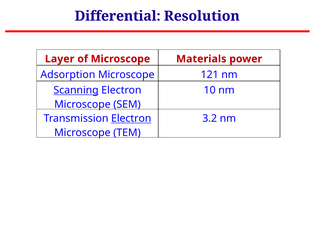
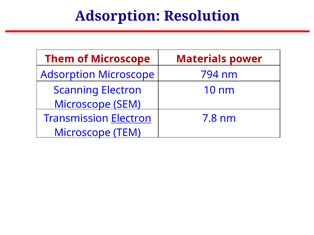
Differential: Differential -> Adsorption (118, 16)
Layer: Layer -> Them (60, 59)
121: 121 -> 794 (210, 75)
Scanning underline: present -> none (76, 90)
3.2: 3.2 -> 7.8 (210, 119)
